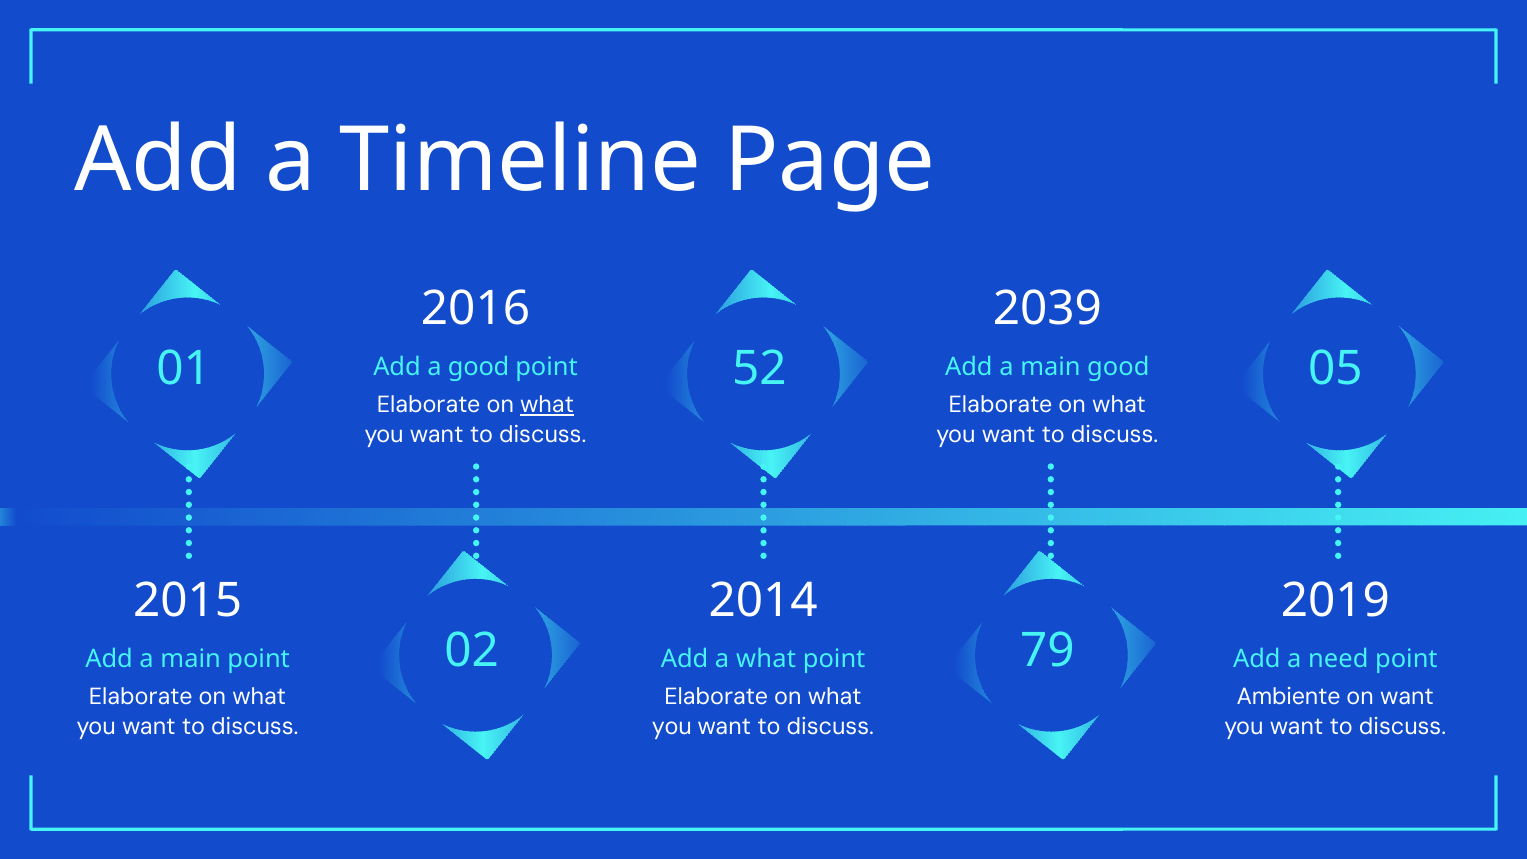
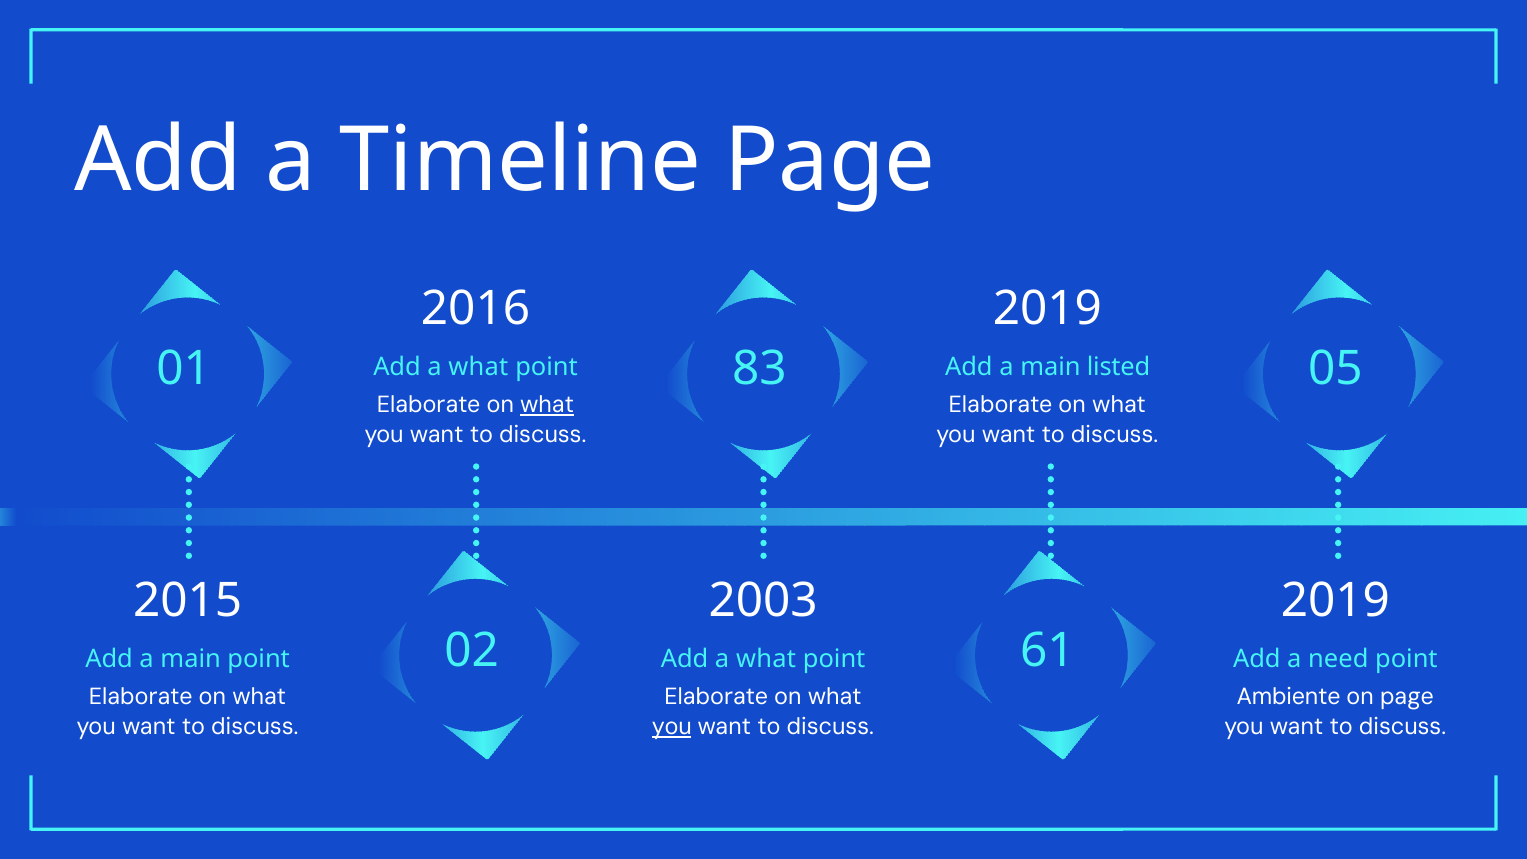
2016 2039: 2039 -> 2019 (1047, 309)
52: 52 -> 83 (759, 369)
good: good -> what (478, 367)
main good: good -> listed (1119, 367)
2014: 2014 -> 2003 (763, 601)
79: 79 -> 61 (1047, 650)
on want: want -> page (1407, 697)
you underline: none -> present (672, 727)
